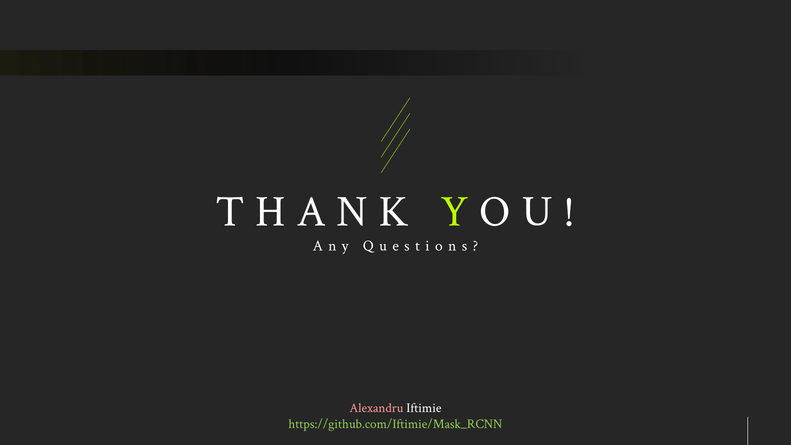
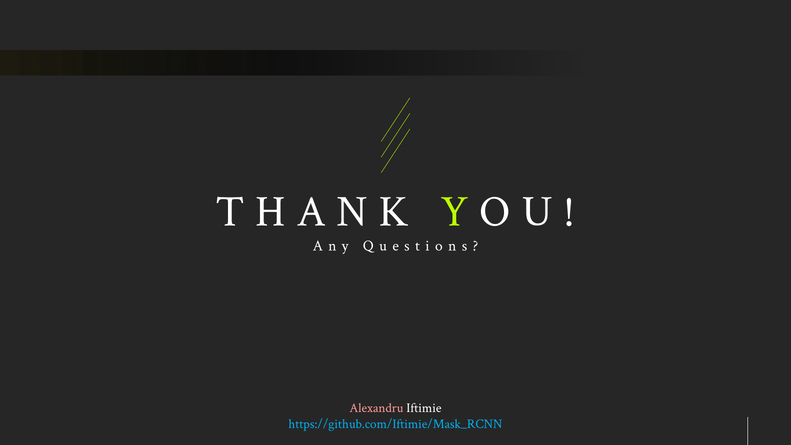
https://github.com/Iftimie/Mask_RCNN colour: light green -> light blue (395, 424)
